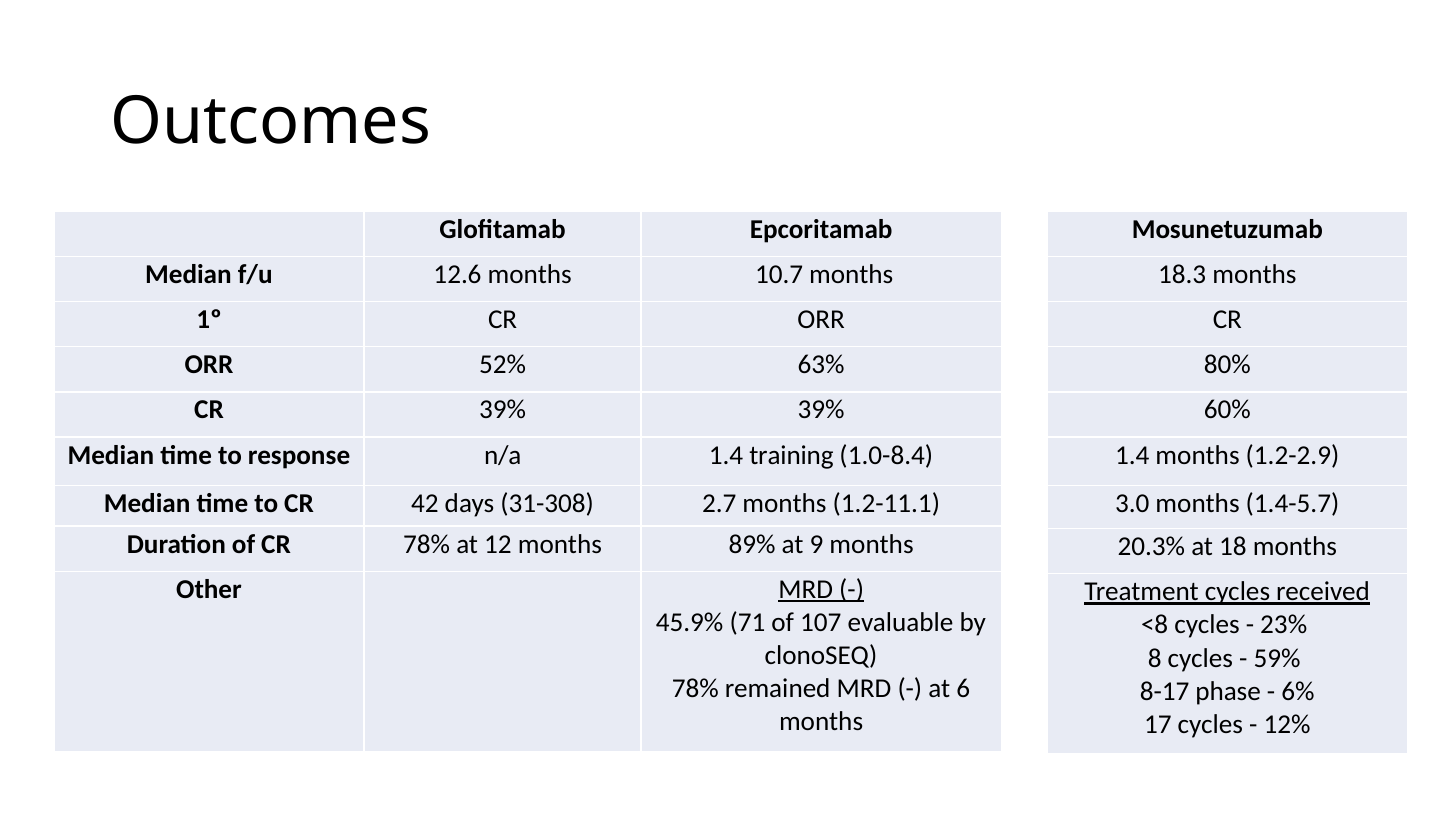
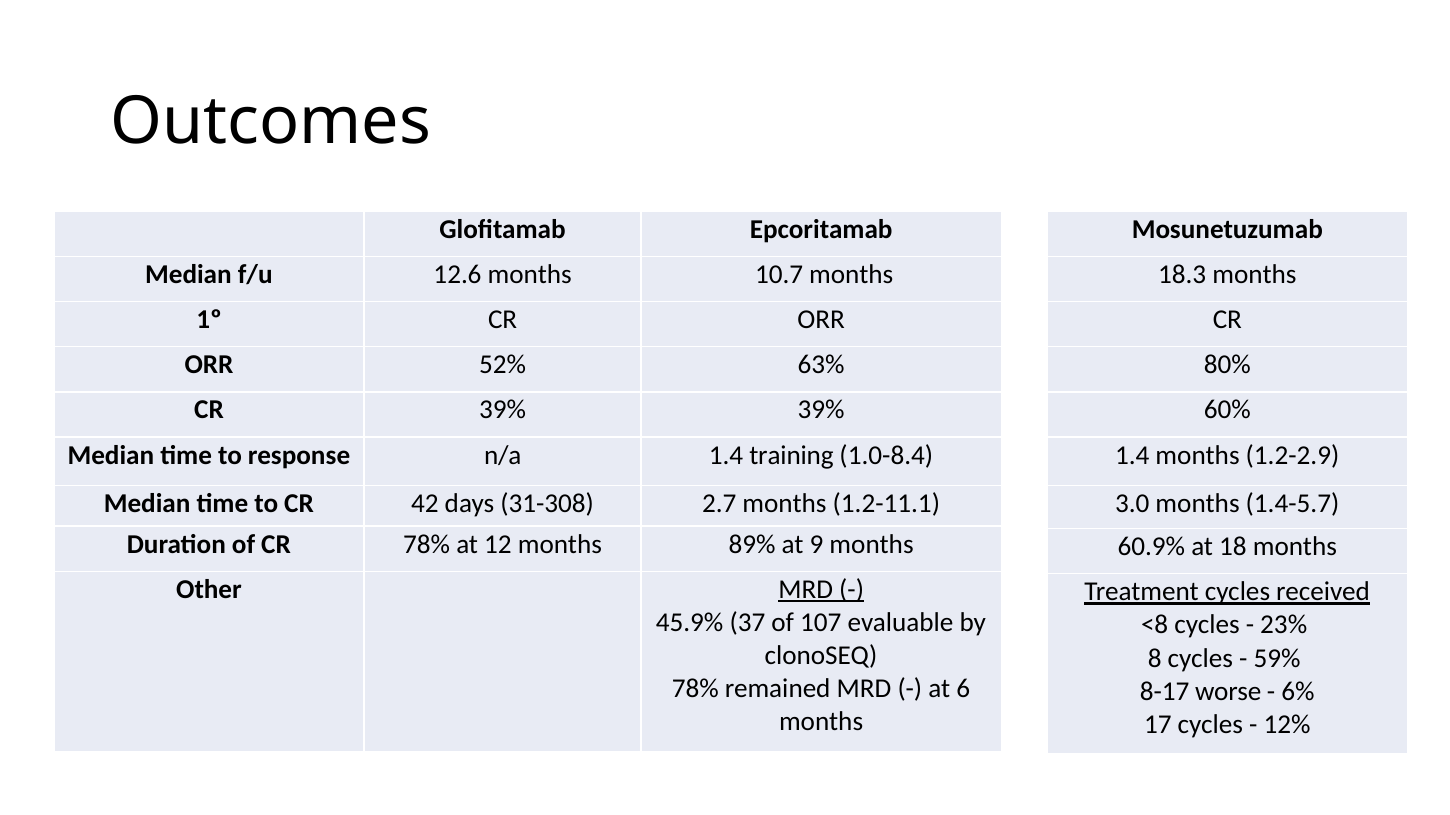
20.3%: 20.3% -> 60.9% (1151, 547)
71: 71 -> 37 (747, 623)
phase: phase -> worse (1228, 692)
